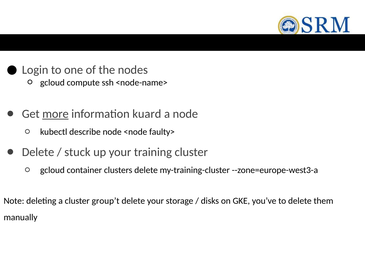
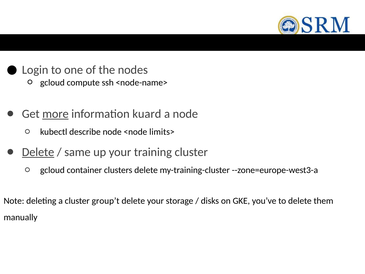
faulty>: faulty> -> limits> (162, 132)
Delete underline: none -> present (38, 152)
stuck: stuck -> same (77, 152)
